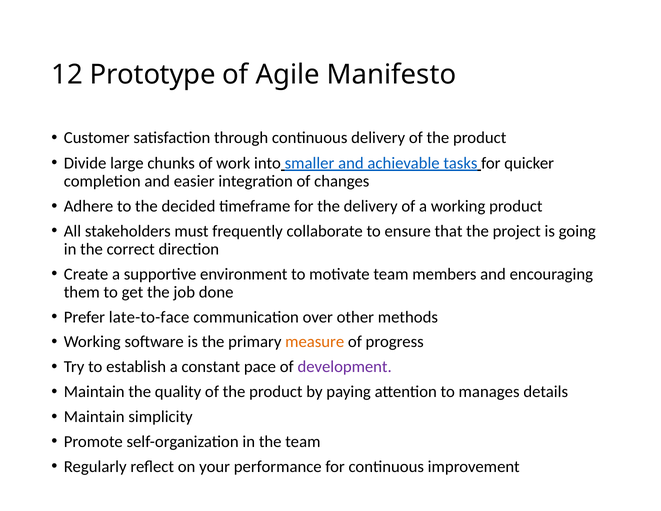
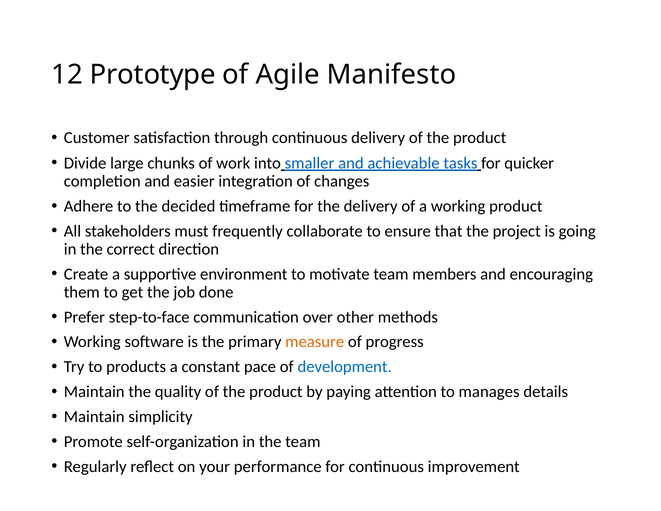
late-to-face: late-to-face -> step-to-face (149, 317)
establish: establish -> products (136, 367)
development colour: purple -> blue (345, 367)
